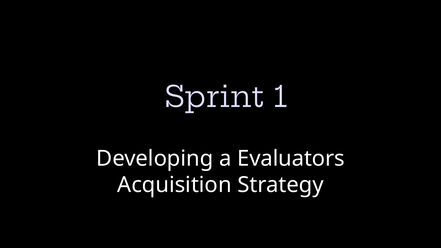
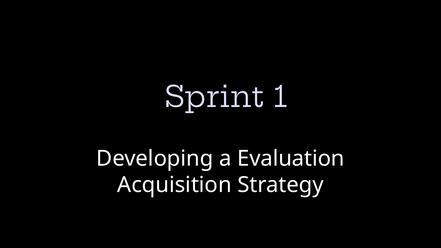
Evaluators: Evaluators -> Evaluation (291, 159)
